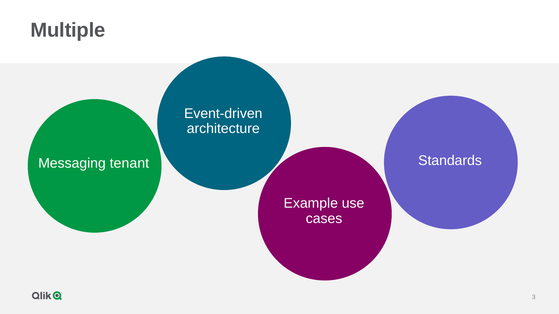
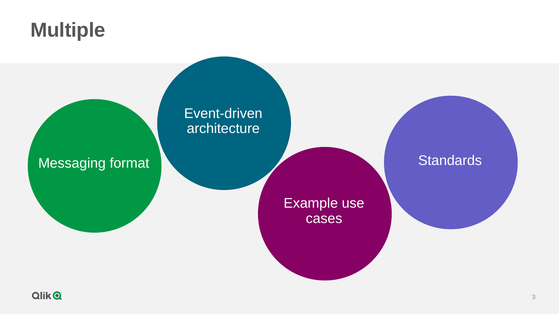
tenant: tenant -> format (129, 163)
